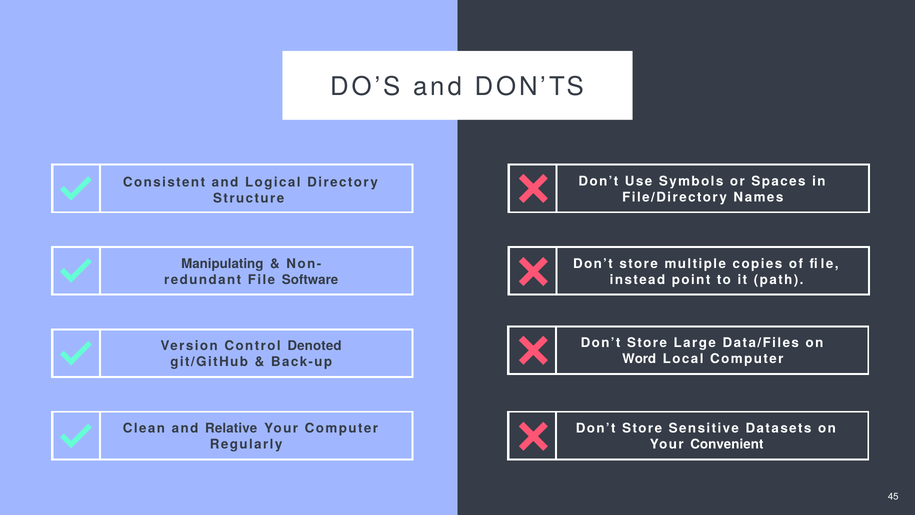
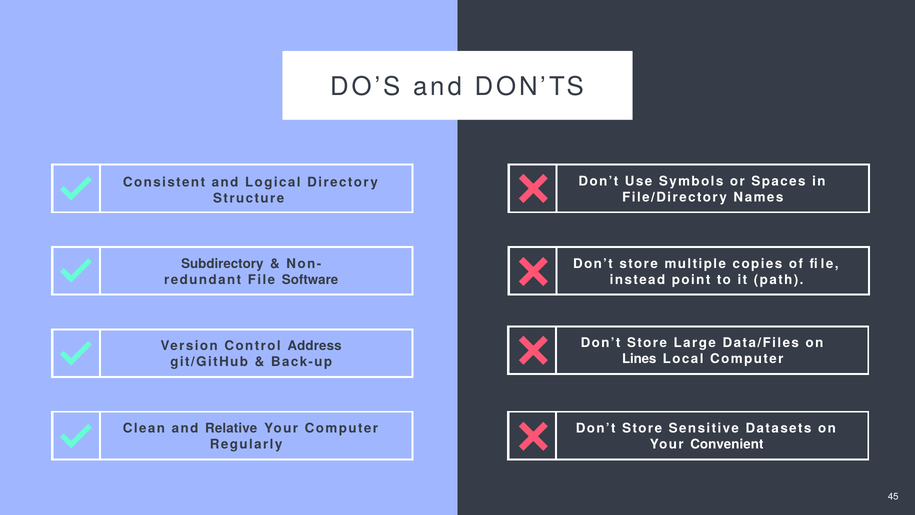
Manipulating: Manipulating -> Subdirectory (222, 264)
Denoted: Denoted -> Address (315, 346)
Word: Word -> Lines (639, 359)
